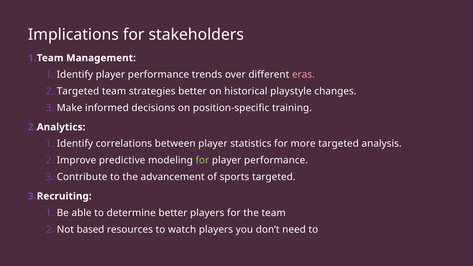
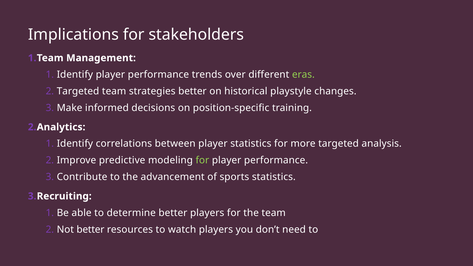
eras colour: pink -> light green (303, 75)
sports targeted: targeted -> statistics (274, 177)
Not based: based -> better (91, 230)
